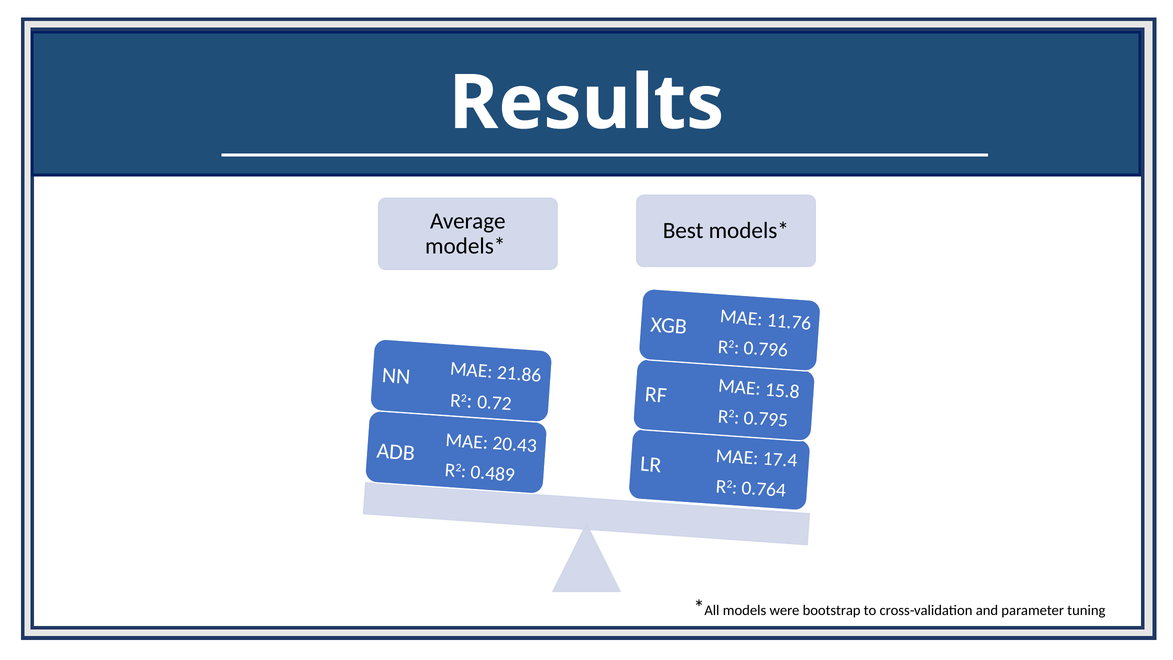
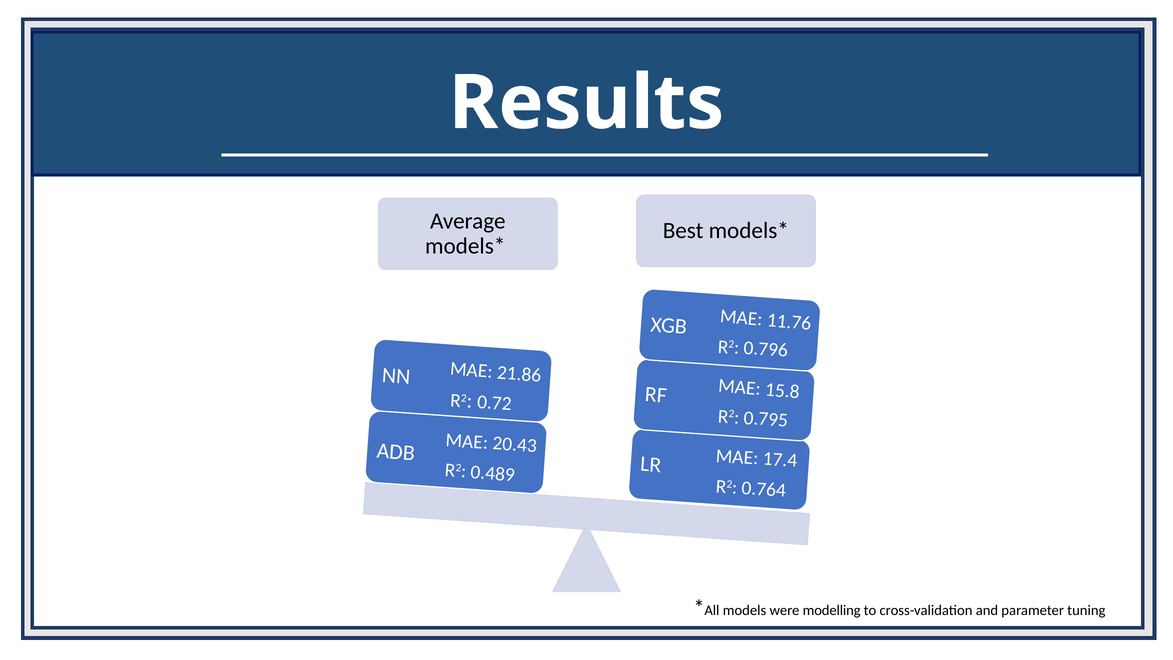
bootstrap: bootstrap -> modelling (832, 610)
